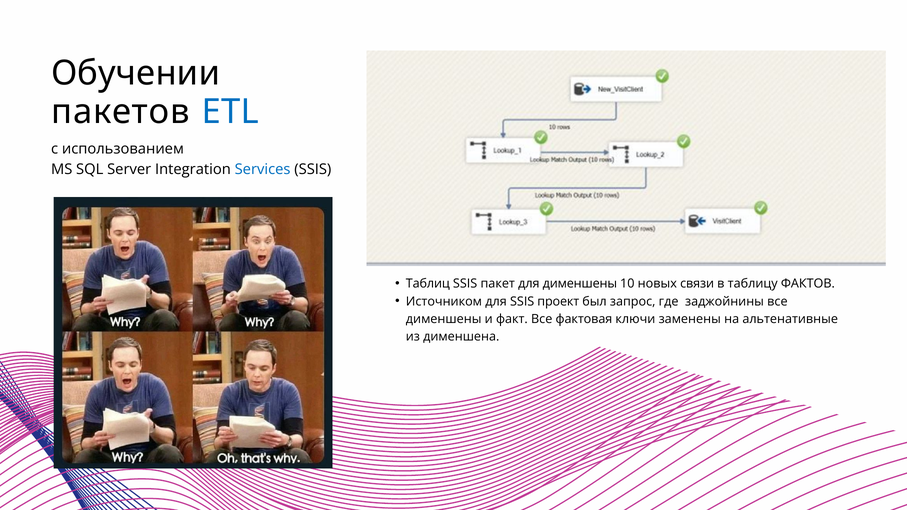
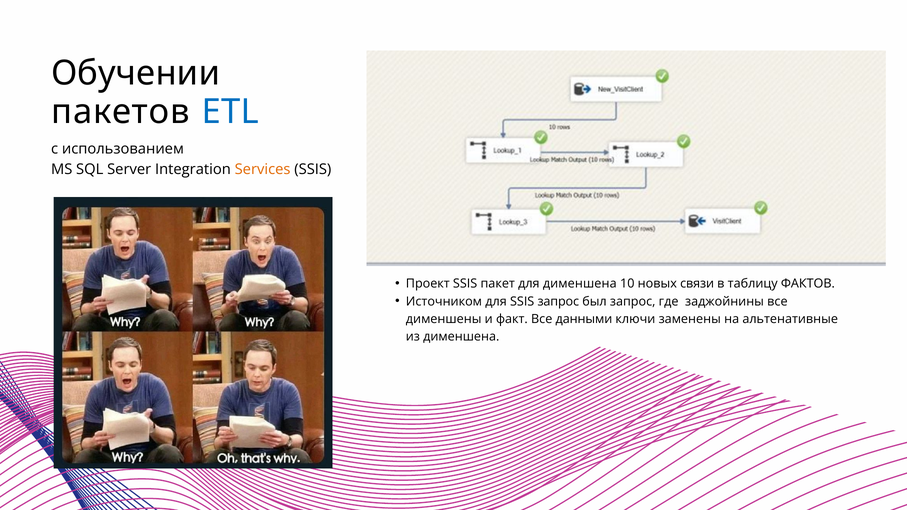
Services colour: blue -> orange (263, 169)
Таблиц: Таблиц -> Проект (428, 284)
для дименшены: дименшены -> дименшена (580, 284)
SSIS проект: проект -> запрос (558, 302)
фактовая: фактовая -> данными (584, 319)
